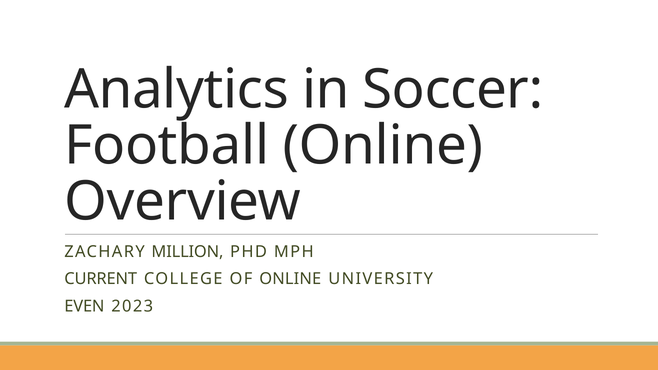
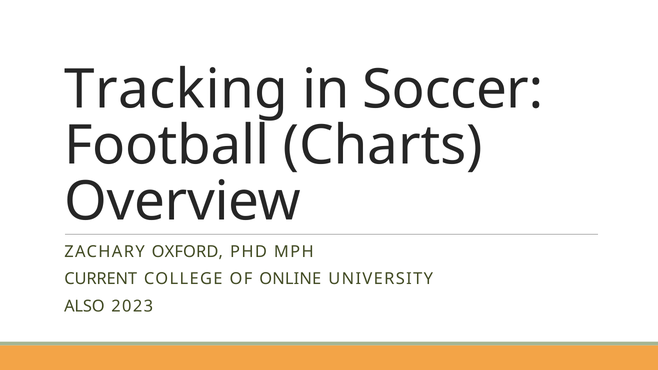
Analytics: Analytics -> Tracking (176, 90)
Football Online: Online -> Charts (383, 146)
MILLION: MILLION -> OXFORD (187, 252)
EVEN: EVEN -> ALSO (84, 306)
